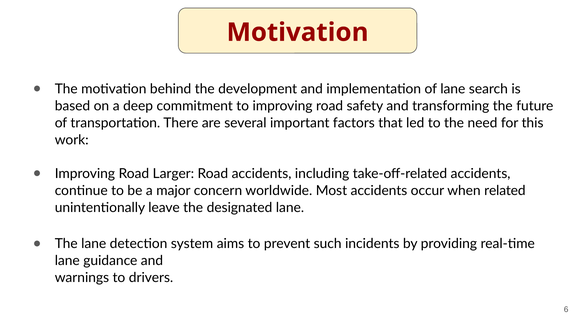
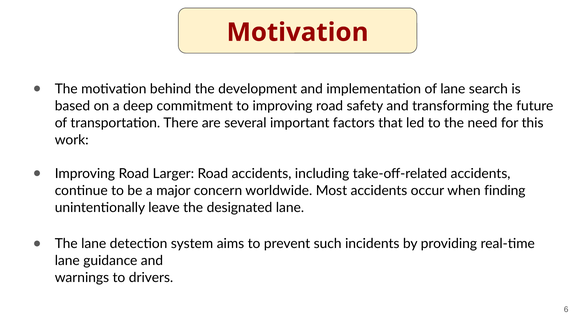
related: related -> finding (505, 191)
